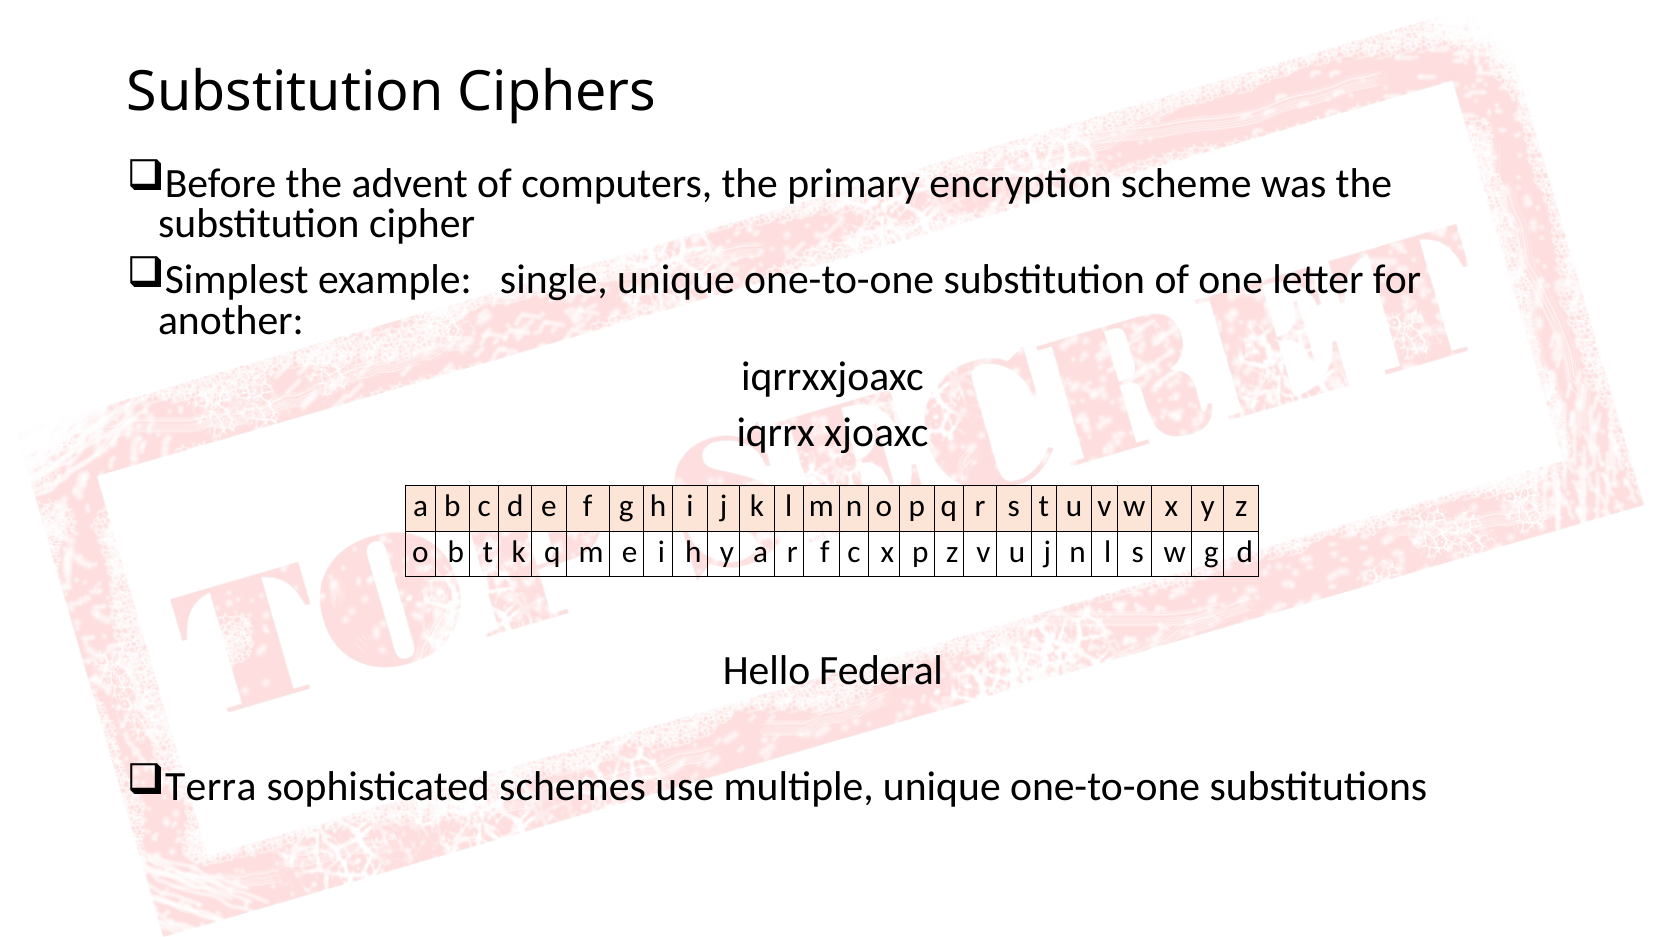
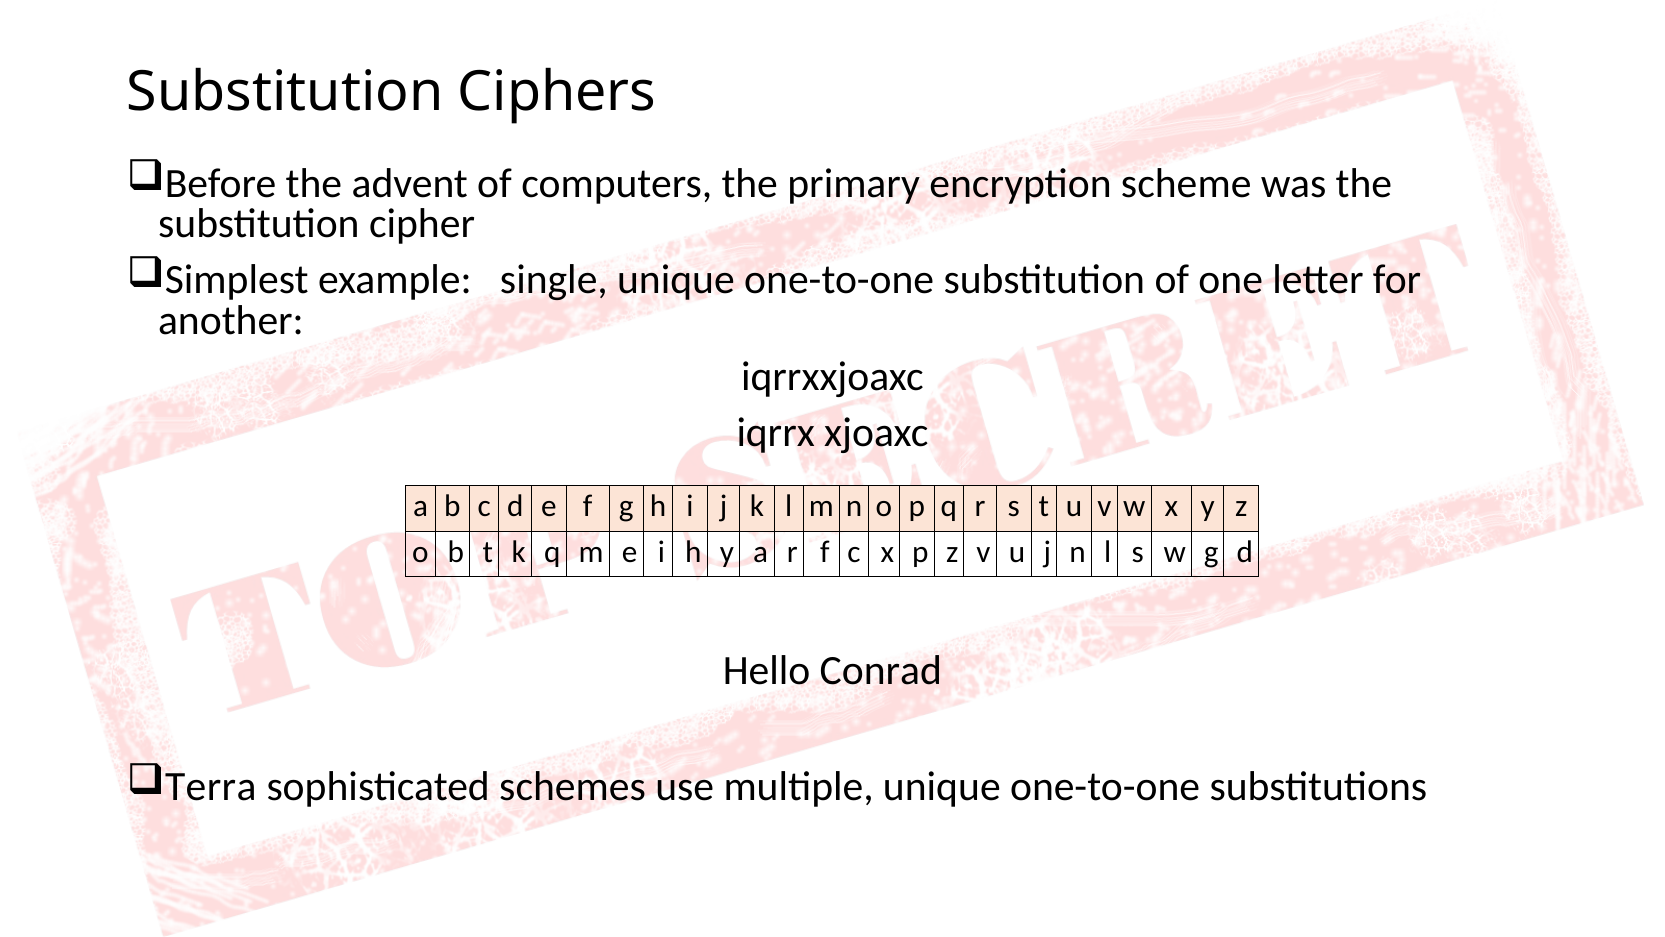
Federal: Federal -> Conrad (881, 670)
